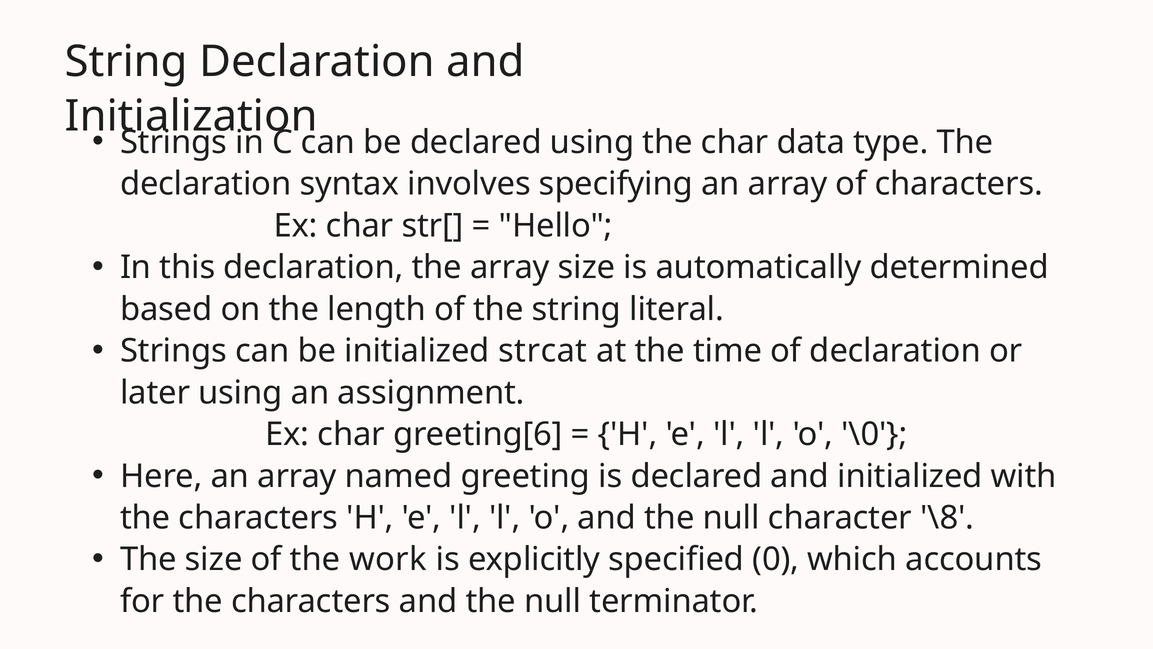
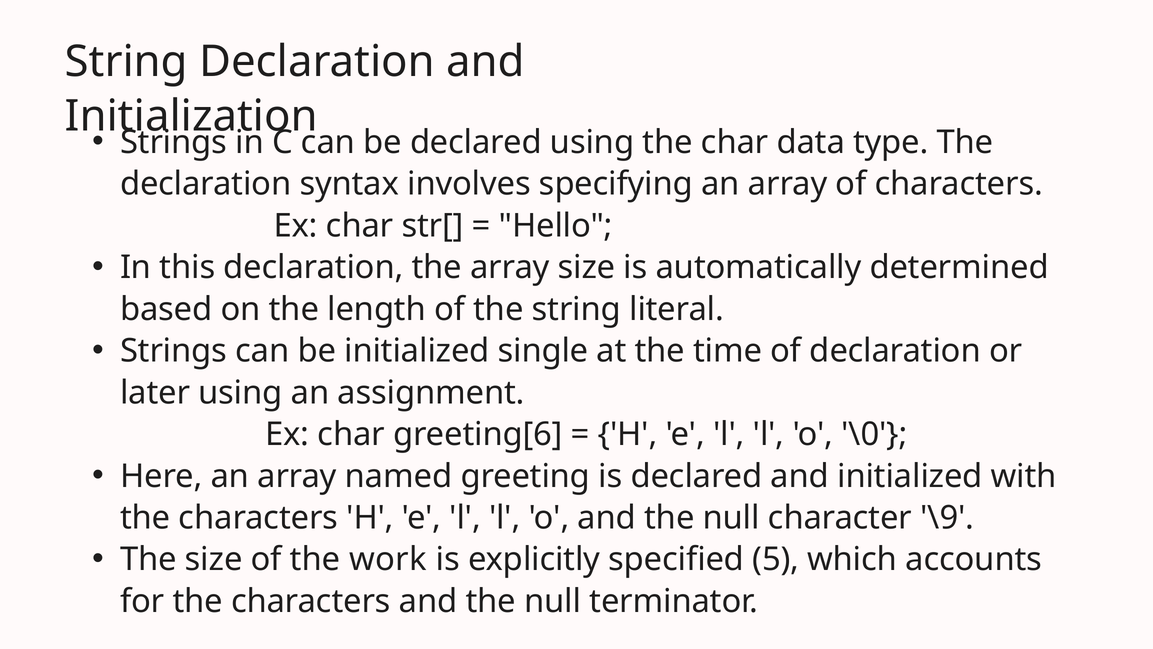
strcat: strcat -> single (543, 351)
\8: \8 -> \9 (947, 518)
0: 0 -> 5 (776, 559)
